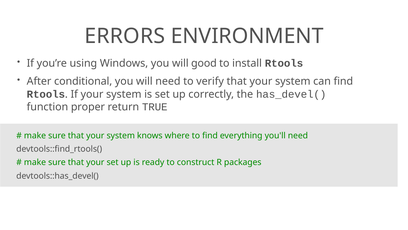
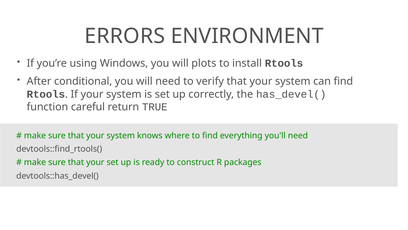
good: good -> plots (204, 63)
proper: proper -> careful (88, 107)
